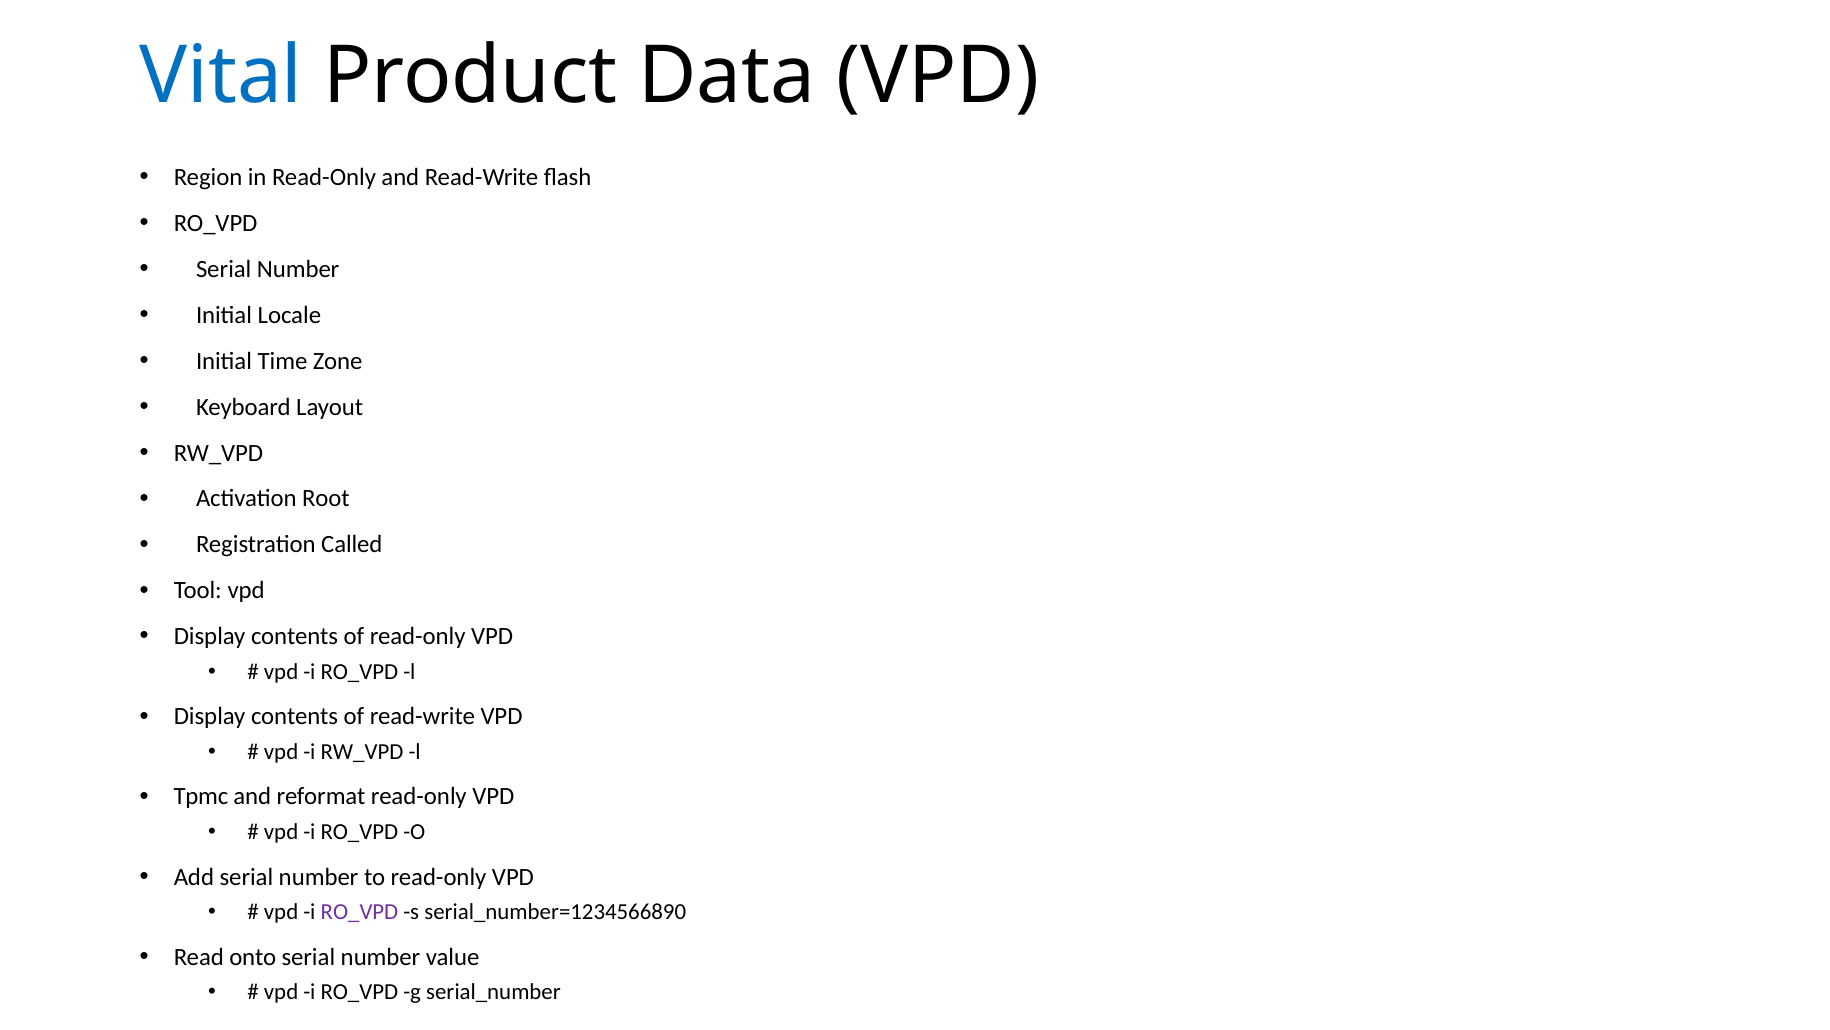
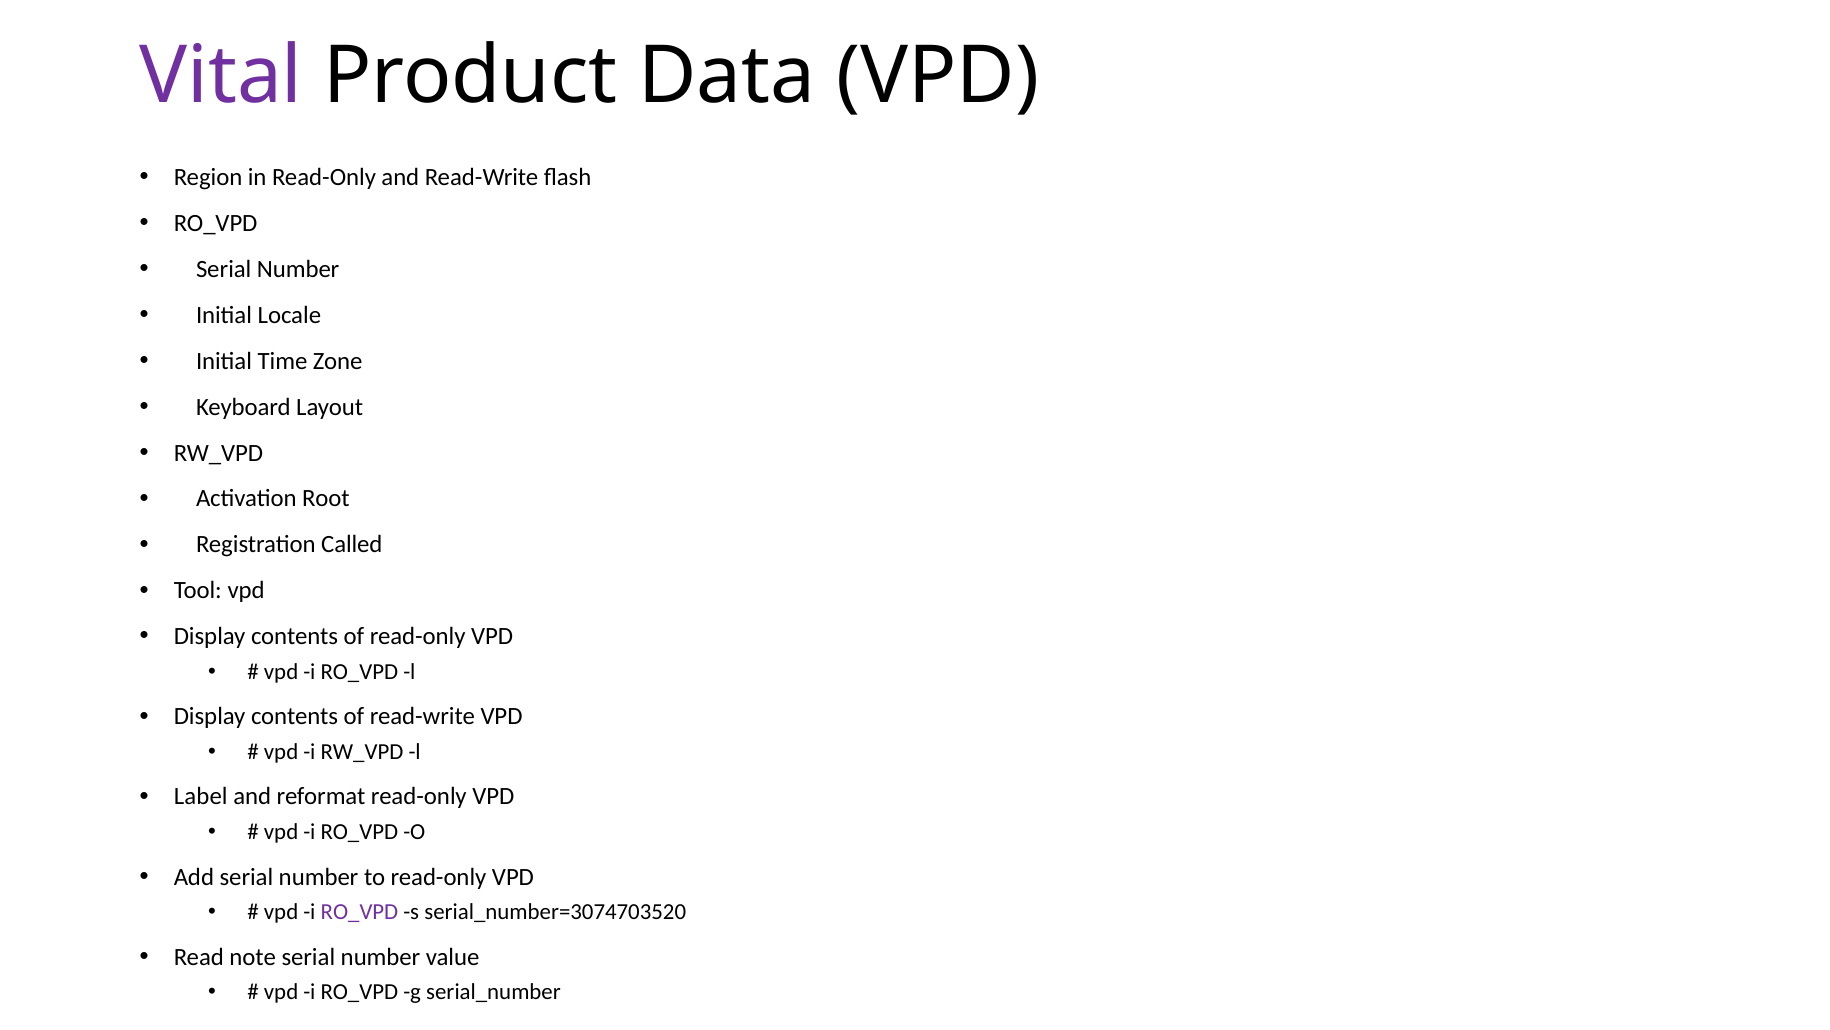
Vital colour: blue -> purple (221, 76)
Tpmc: Tpmc -> Label (201, 796)
serial_number=1234566890: serial_number=1234566890 -> serial_number=3074703520 (555, 912)
onto: onto -> note (253, 956)
